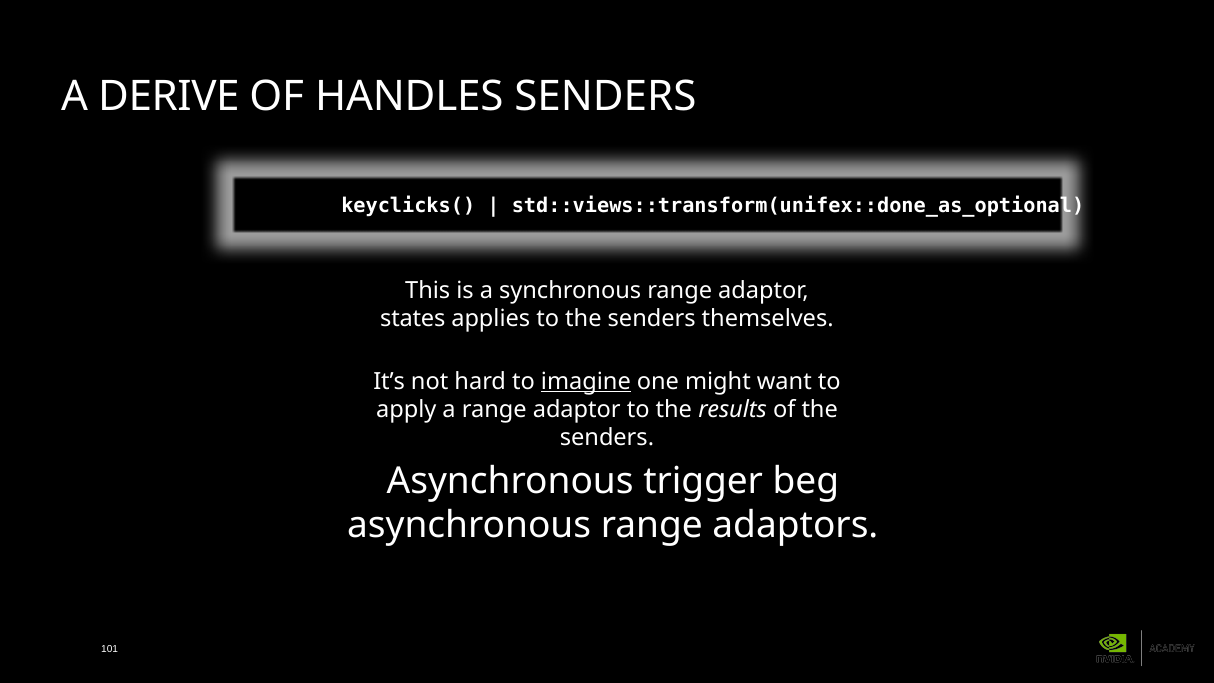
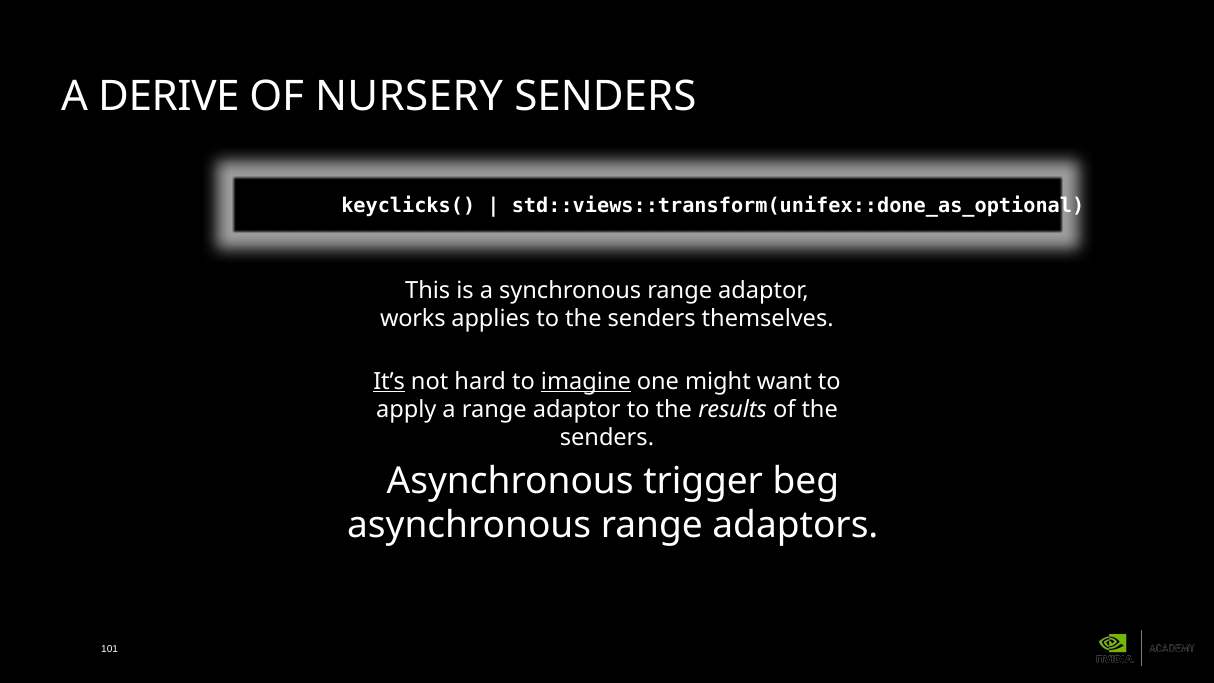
HANDLES: HANDLES -> NURSERY (409, 97)
states: states -> works (413, 319)
It’s underline: none -> present (389, 381)
